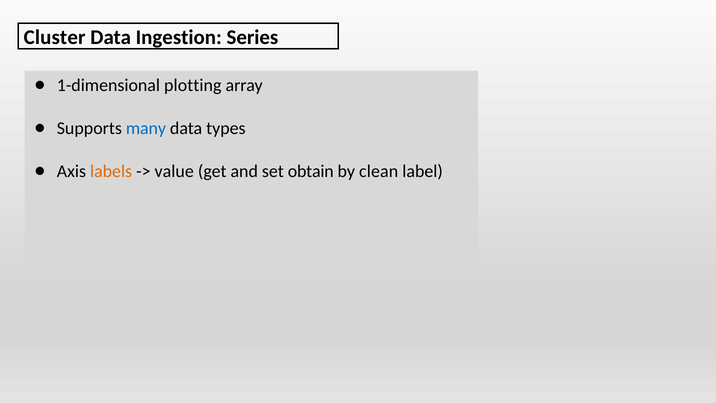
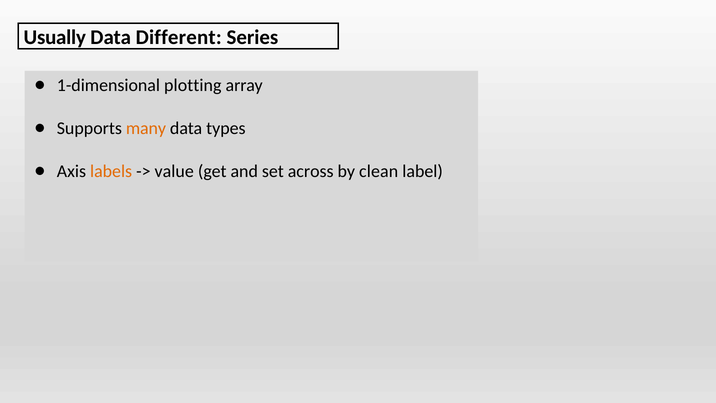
Cluster: Cluster -> Usually (55, 37)
Ingestion: Ingestion -> Different (179, 37)
many colour: blue -> orange (146, 128)
obtain: obtain -> across (311, 171)
